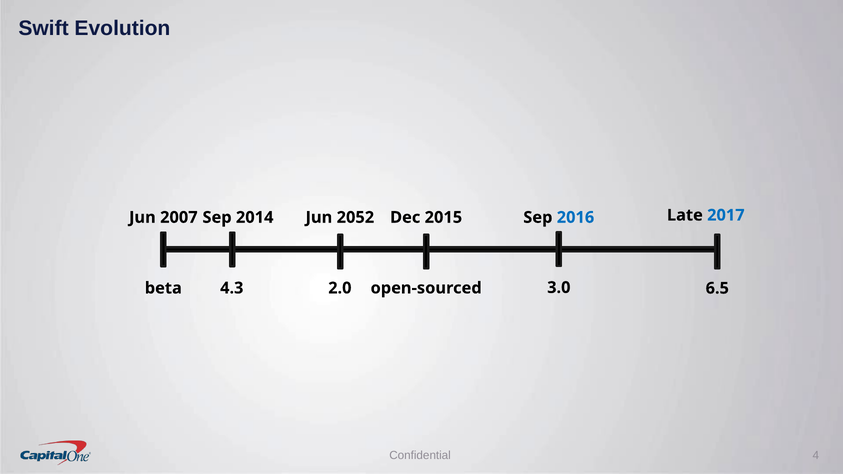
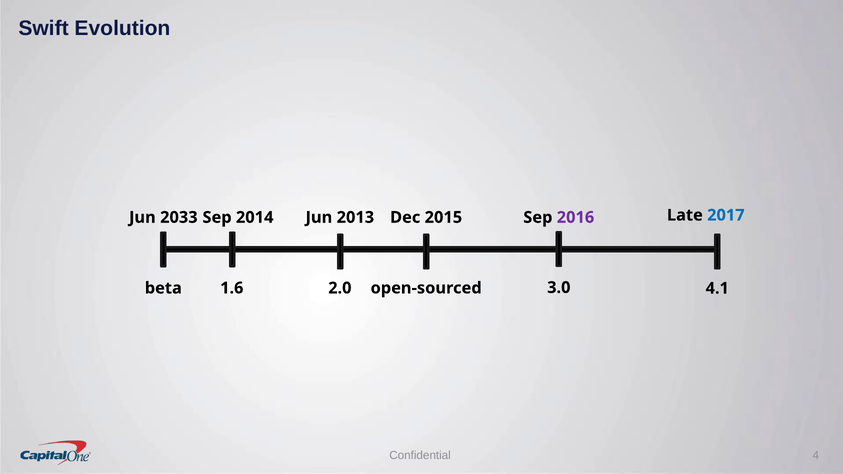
2007: 2007 -> 2033 (179, 217)
2052: 2052 -> 2013 (355, 217)
2016 colour: blue -> purple (575, 217)
4.3: 4.3 -> 1.6 (232, 288)
6.5: 6.5 -> 4.1 (717, 288)
